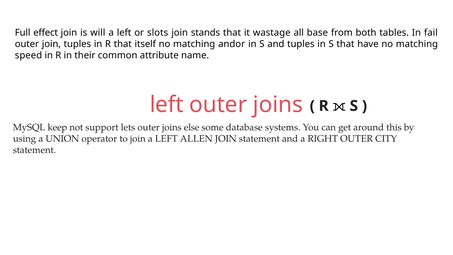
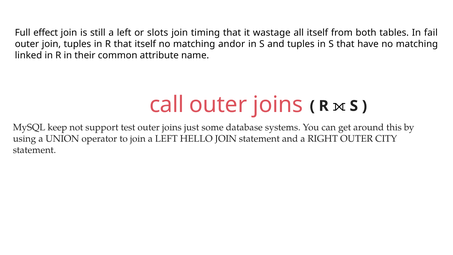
will: will -> still (98, 33)
stands: stands -> timing (205, 33)
all base: base -> itself (317, 33)
speed: speed -> linked (28, 55)
left: left -> call (167, 105)
lets: lets -> test (128, 127)
else: else -> just (192, 127)
ALLEN: ALLEN -> HELLO (196, 139)
